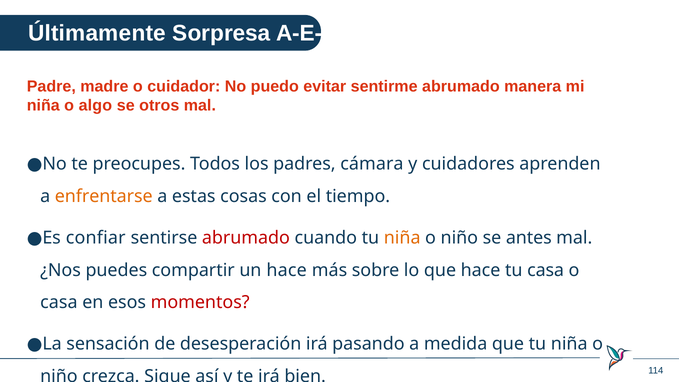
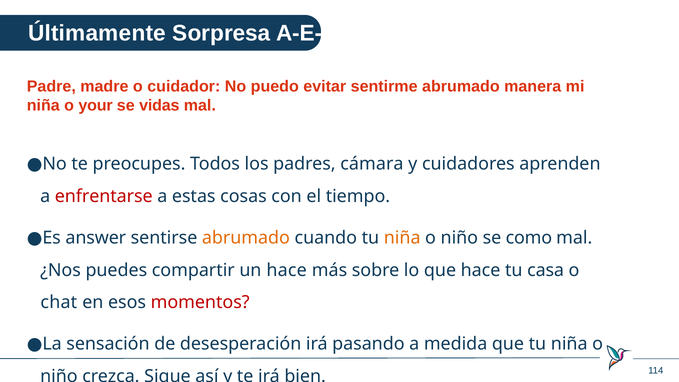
algo: algo -> your (96, 106)
otros: otros -> vidas (159, 106)
enfrentarse colour: orange -> red (104, 196)
confiar: confiar -> answer (96, 238)
abrumado colour: red -> orange (246, 238)
antes: antes -> como (529, 238)
casa: casa -> chat (59, 302)
